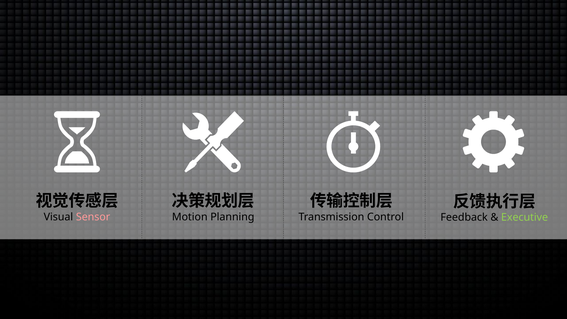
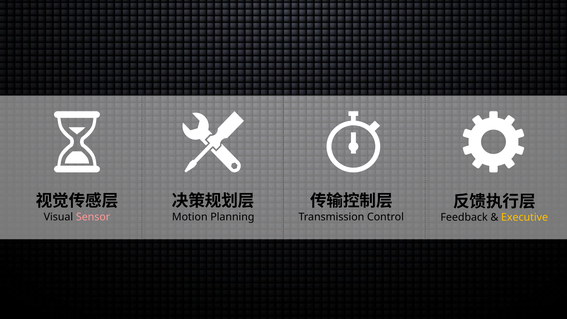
Executive colour: light green -> yellow (525, 217)
